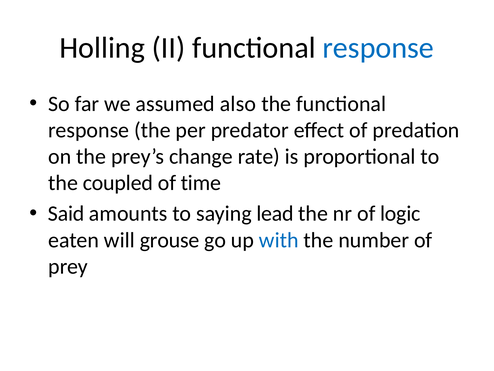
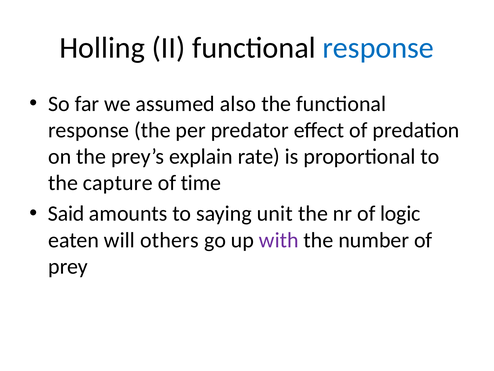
change: change -> explain (201, 156)
coupled: coupled -> capture (118, 183)
lead: lead -> unit (275, 213)
grouse: grouse -> others (169, 240)
with colour: blue -> purple (279, 240)
